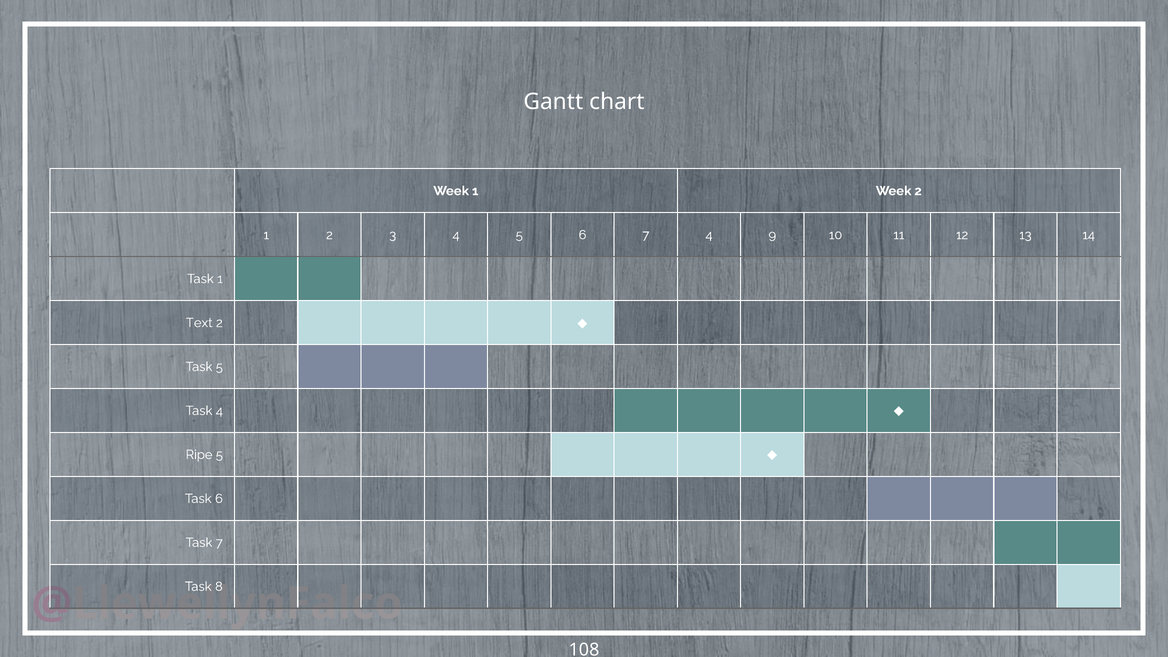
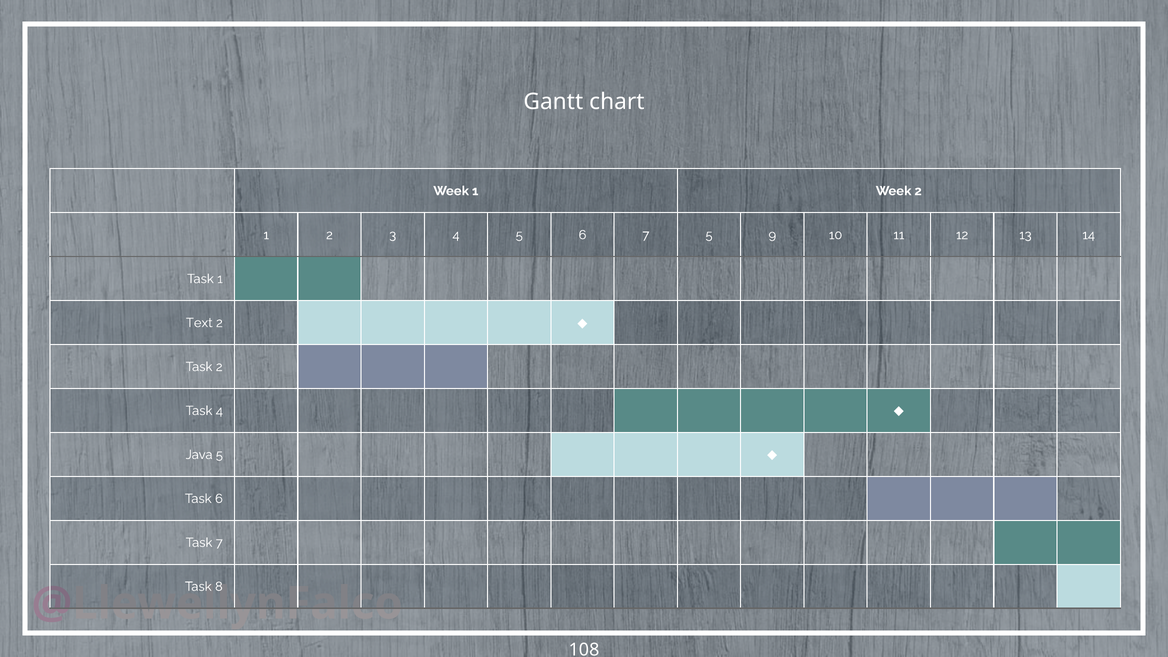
7 4: 4 -> 5 (709, 235)
Task 5: 5 -> 2 (219, 367)
Ripe: Ripe -> Java (199, 455)
